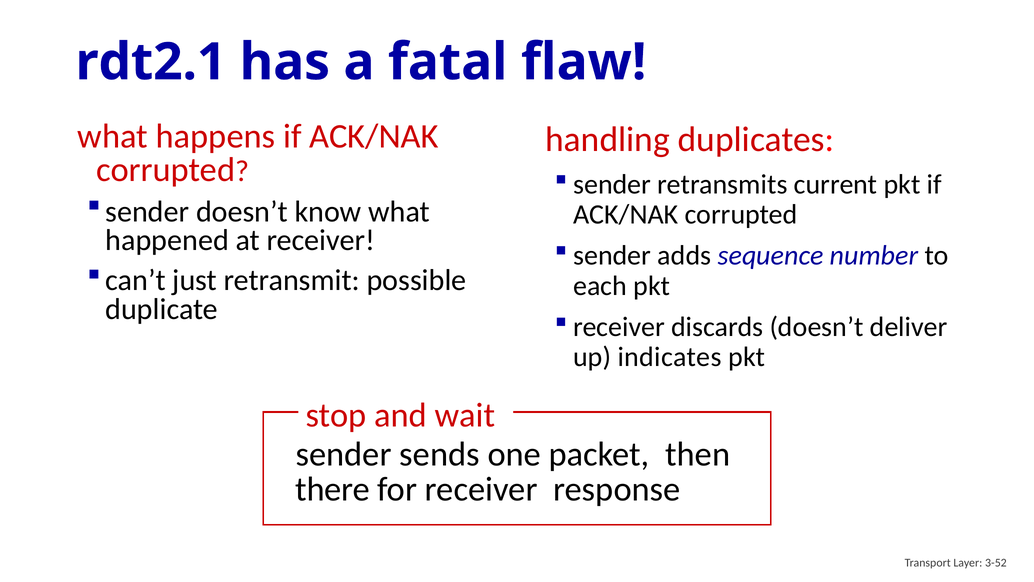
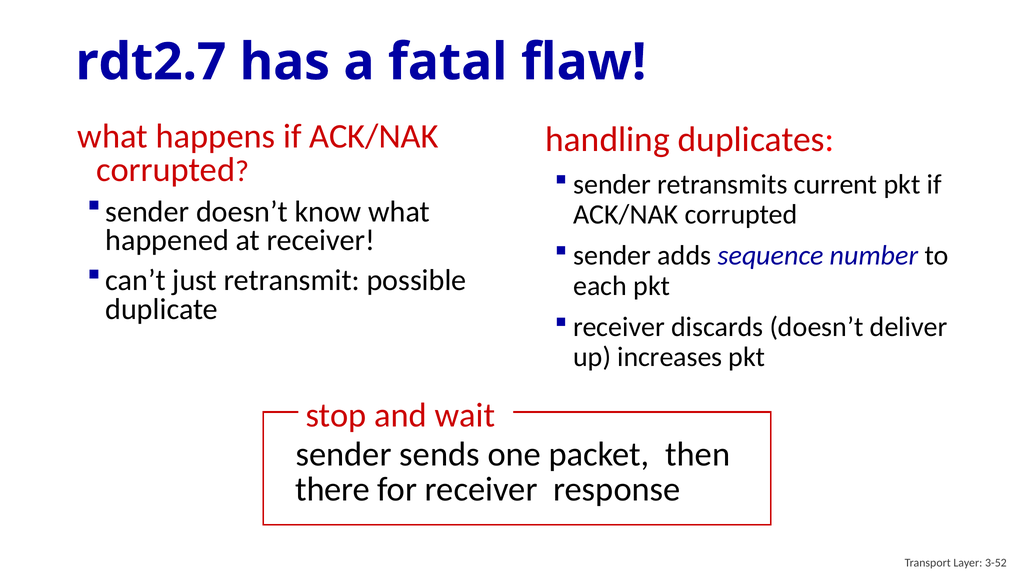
rdt2.1: rdt2.1 -> rdt2.7 (151, 62)
indicates: indicates -> increases (670, 357)
